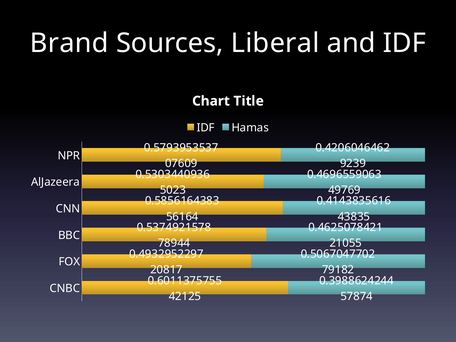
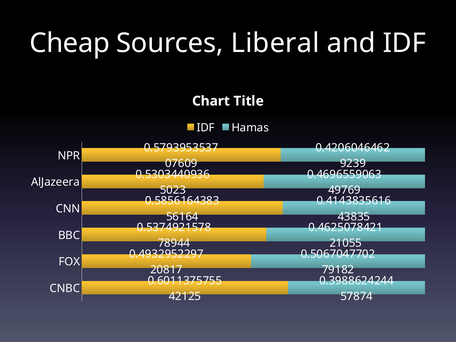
Brand: Brand -> Cheap (70, 43)
